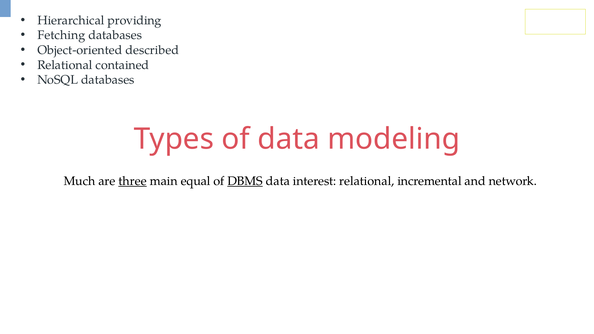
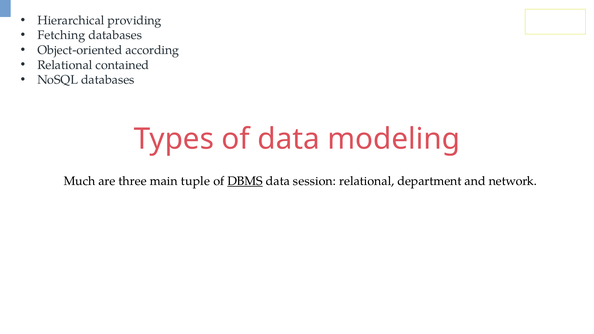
described: described -> according (152, 50)
three underline: present -> none (133, 181)
equal: equal -> tuple (195, 181)
interest: interest -> session (315, 181)
incremental: incremental -> department (430, 181)
